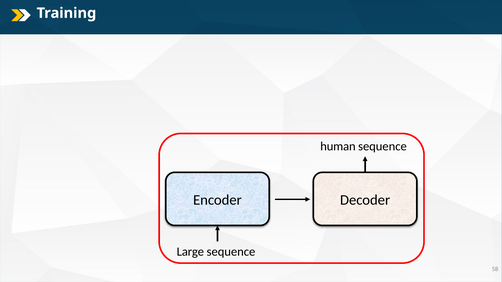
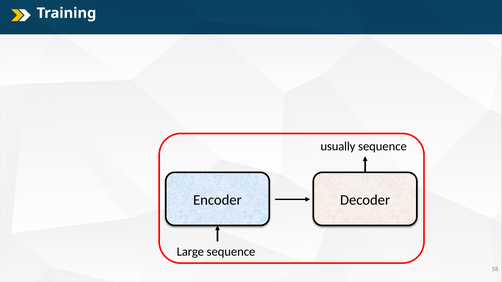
human: human -> usually (338, 146)
